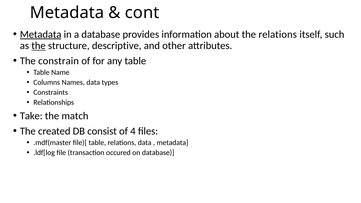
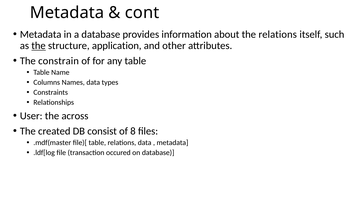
Metadata underline: present -> none (41, 34)
descriptive: descriptive -> application (117, 46)
Take: Take -> User (31, 116)
match: match -> across (75, 116)
4: 4 -> 8 (133, 131)
